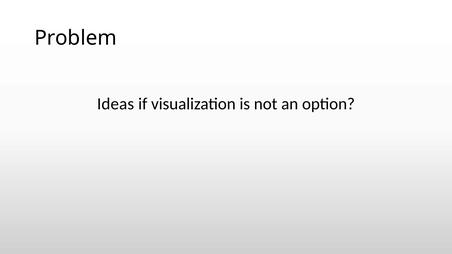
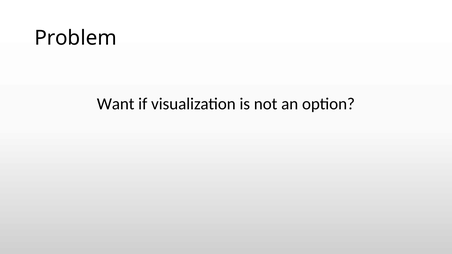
Ideas: Ideas -> Want (116, 104)
